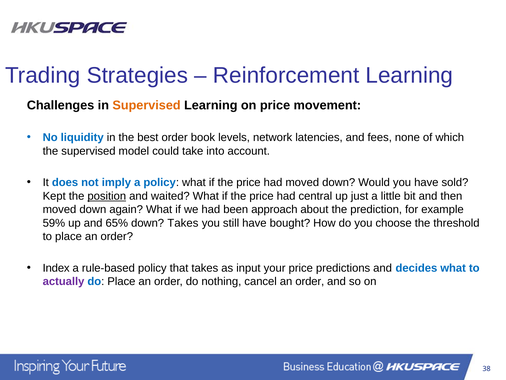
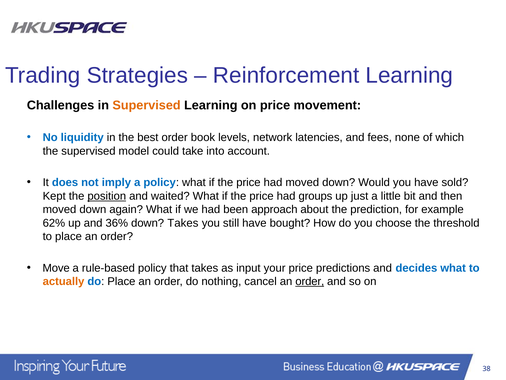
central: central -> groups (315, 196)
59%: 59% -> 62% (54, 223)
65%: 65% -> 36% (117, 223)
Index: Index -> Move (56, 268)
actually colour: purple -> orange (64, 281)
order underline: none -> present (310, 281)
